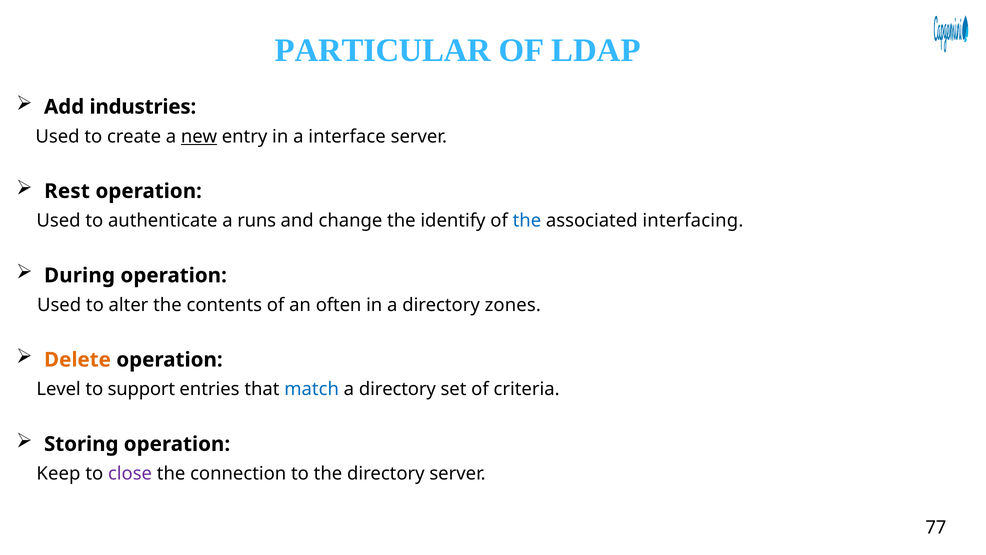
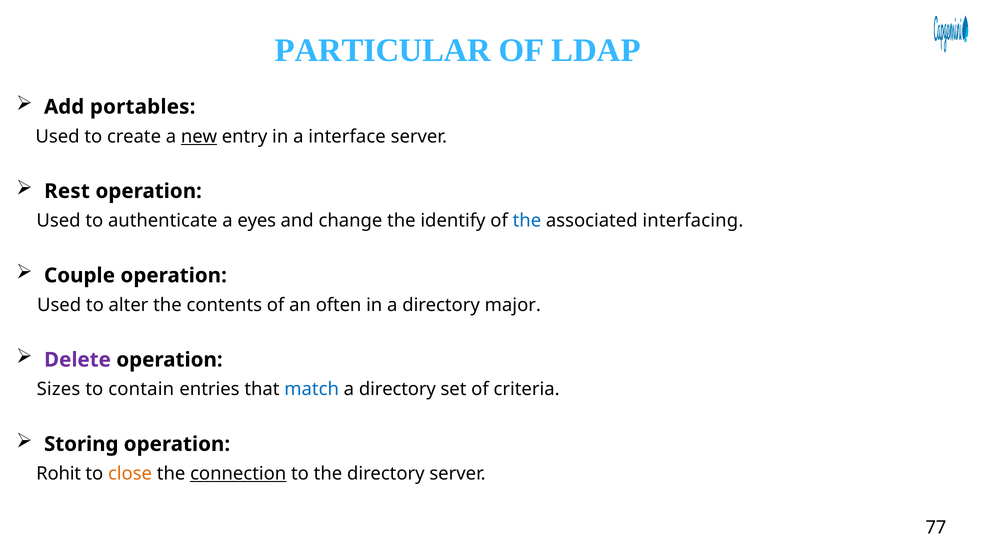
industries: industries -> portables (143, 107)
runs: runs -> eyes (257, 220)
During: During -> Couple (80, 275)
zones: zones -> major (513, 305)
Delete colour: orange -> purple (77, 360)
Level: Level -> Sizes (58, 389)
support: support -> contain (141, 389)
Keep: Keep -> Rohit (59, 473)
close colour: purple -> orange (130, 473)
connection underline: none -> present (238, 473)
